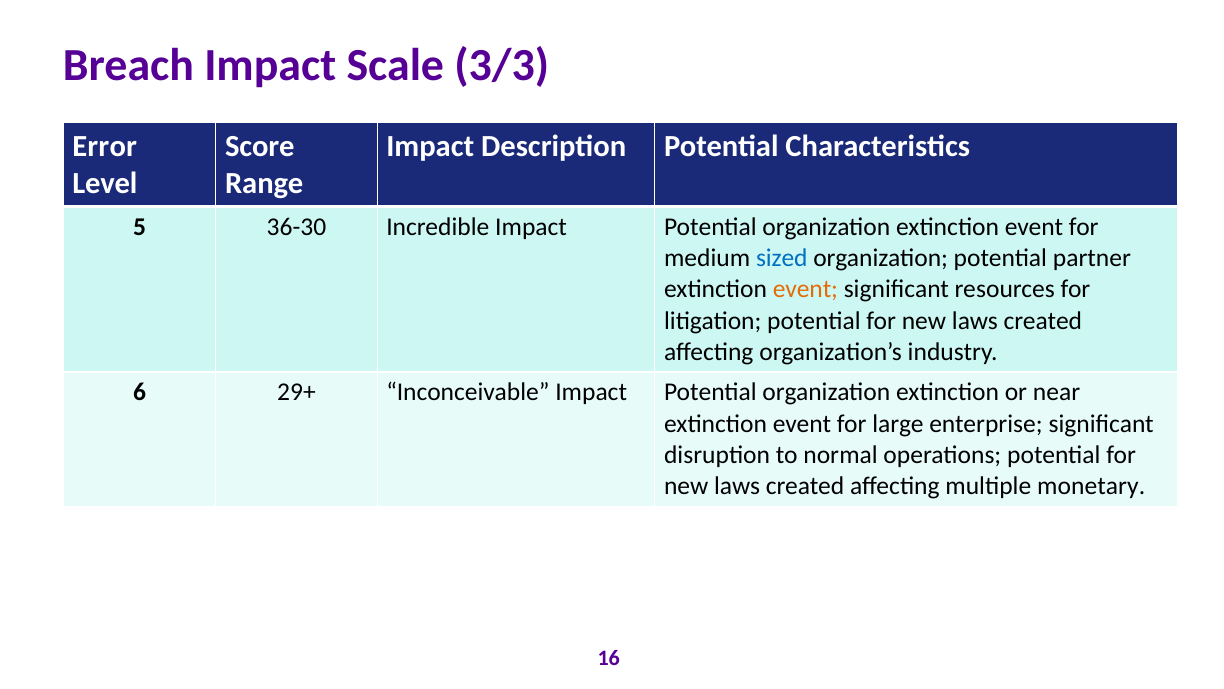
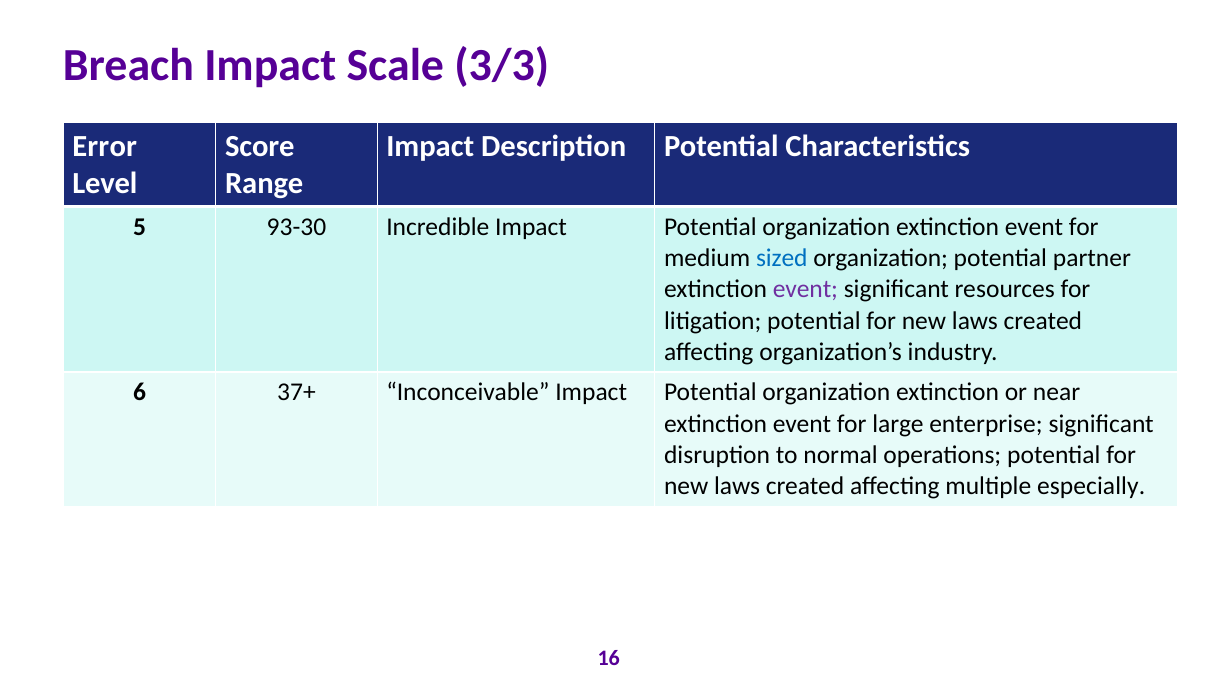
36-30: 36-30 -> 93-30 (296, 227)
event colour: orange -> purple (805, 289)
29+: 29+ -> 37+ (296, 392)
monetary: monetary -> especially (1091, 486)
